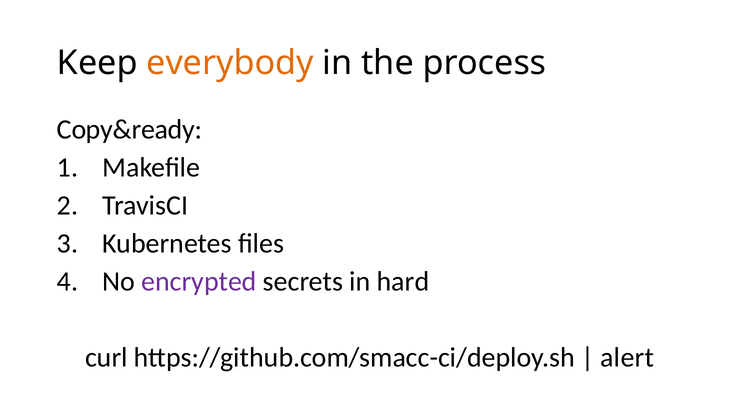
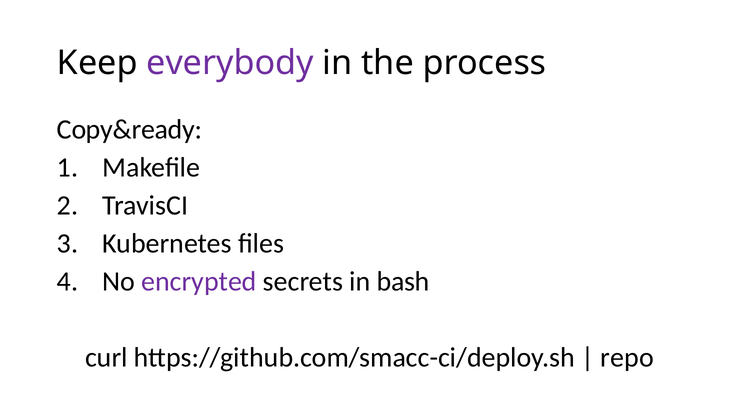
everybody colour: orange -> purple (230, 63)
hard: hard -> bash (403, 281)
alert: alert -> repo (627, 357)
